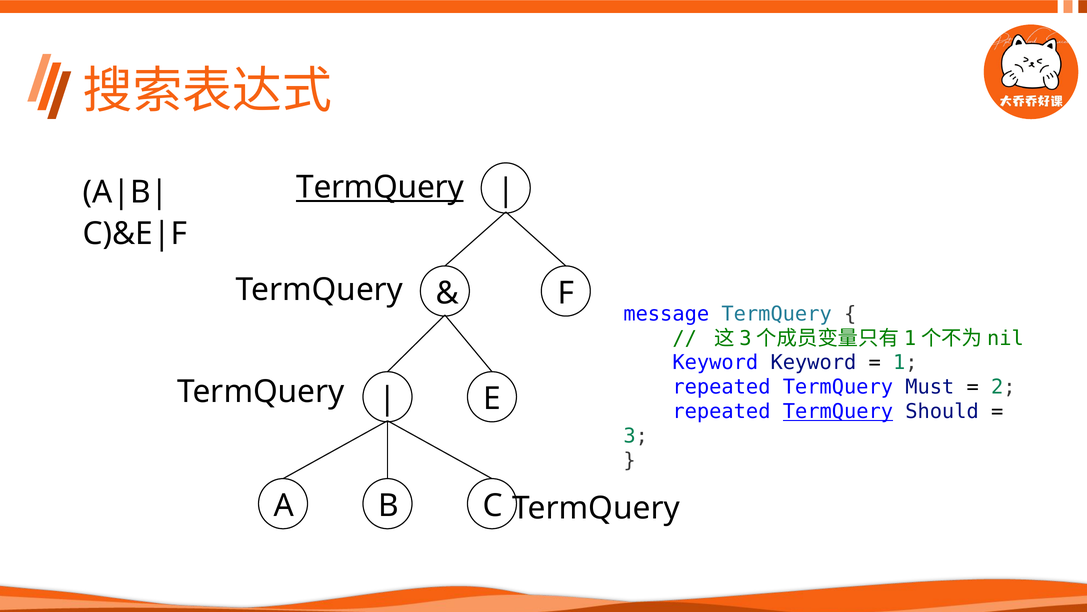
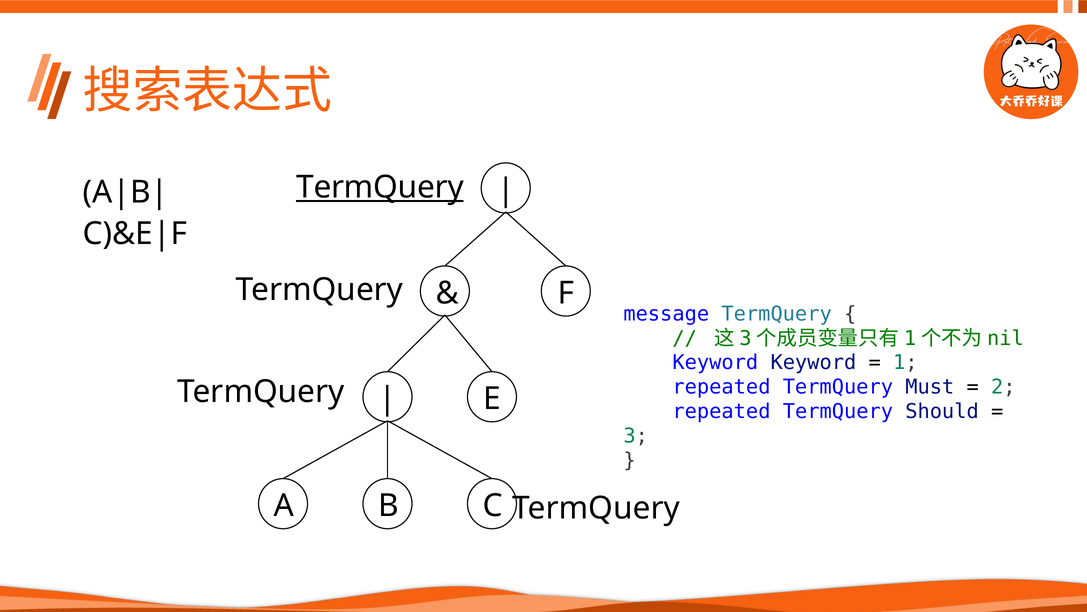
TermQuery underline: present -> none (838, 411)
